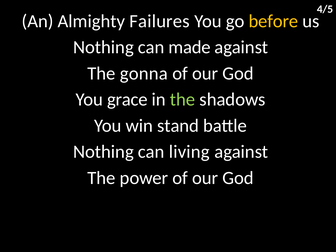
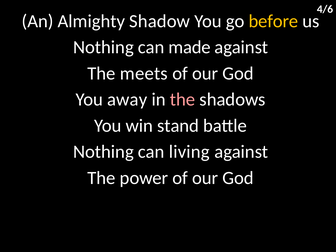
4/5: 4/5 -> 4/6 (325, 9)
Failures: Failures -> Shadow (160, 21)
gonna: gonna -> meets (144, 73)
grace: grace -> away (127, 99)
the colour: light green -> pink (183, 99)
